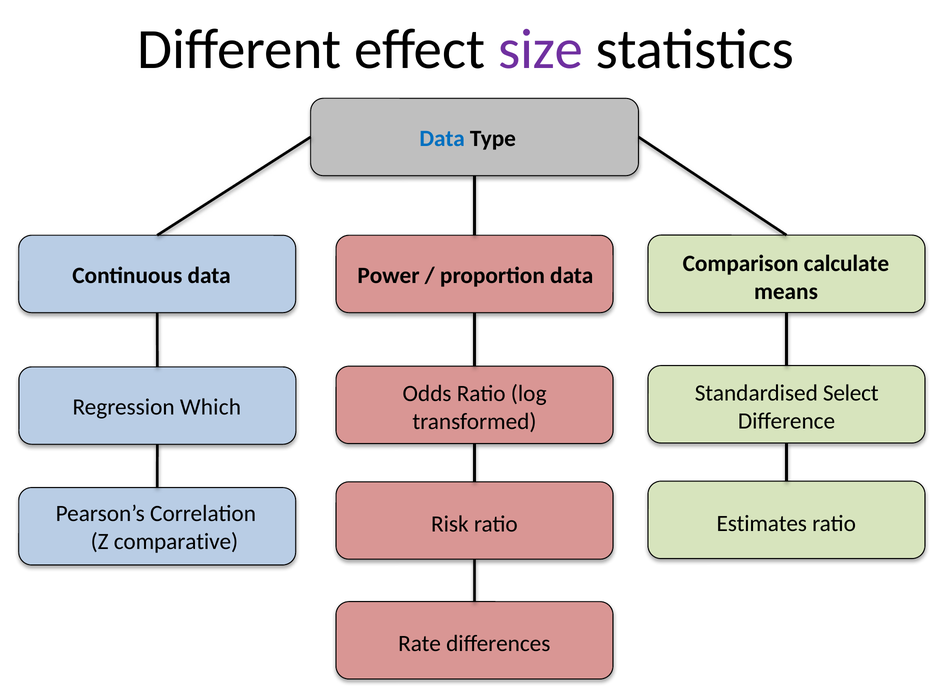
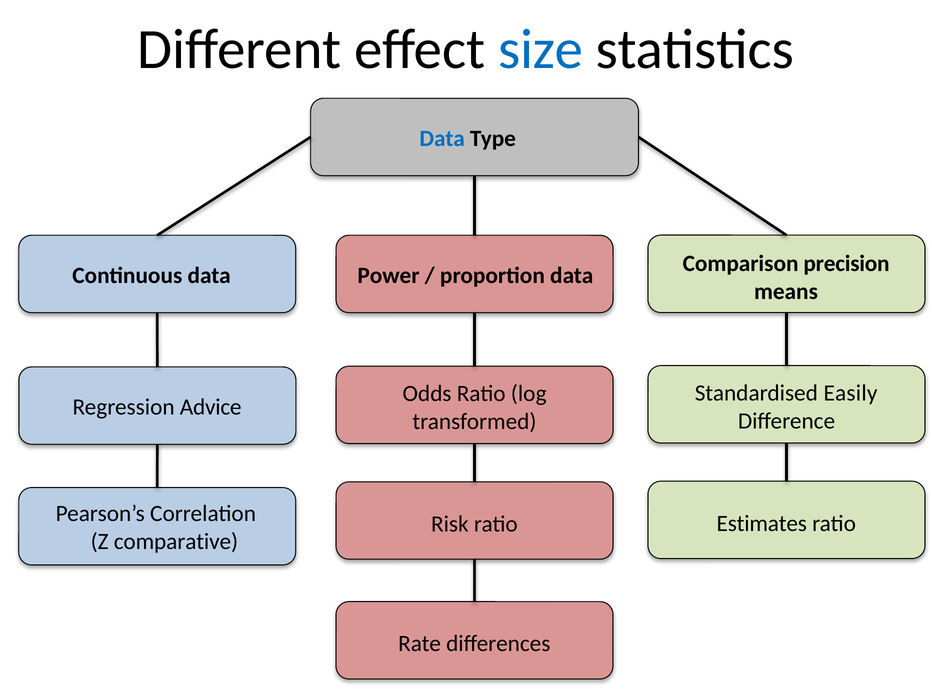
size colour: purple -> blue (541, 49)
calculate: calculate -> precision (847, 264)
Select: Select -> Easily (851, 393)
Which: Which -> Advice (211, 407)
